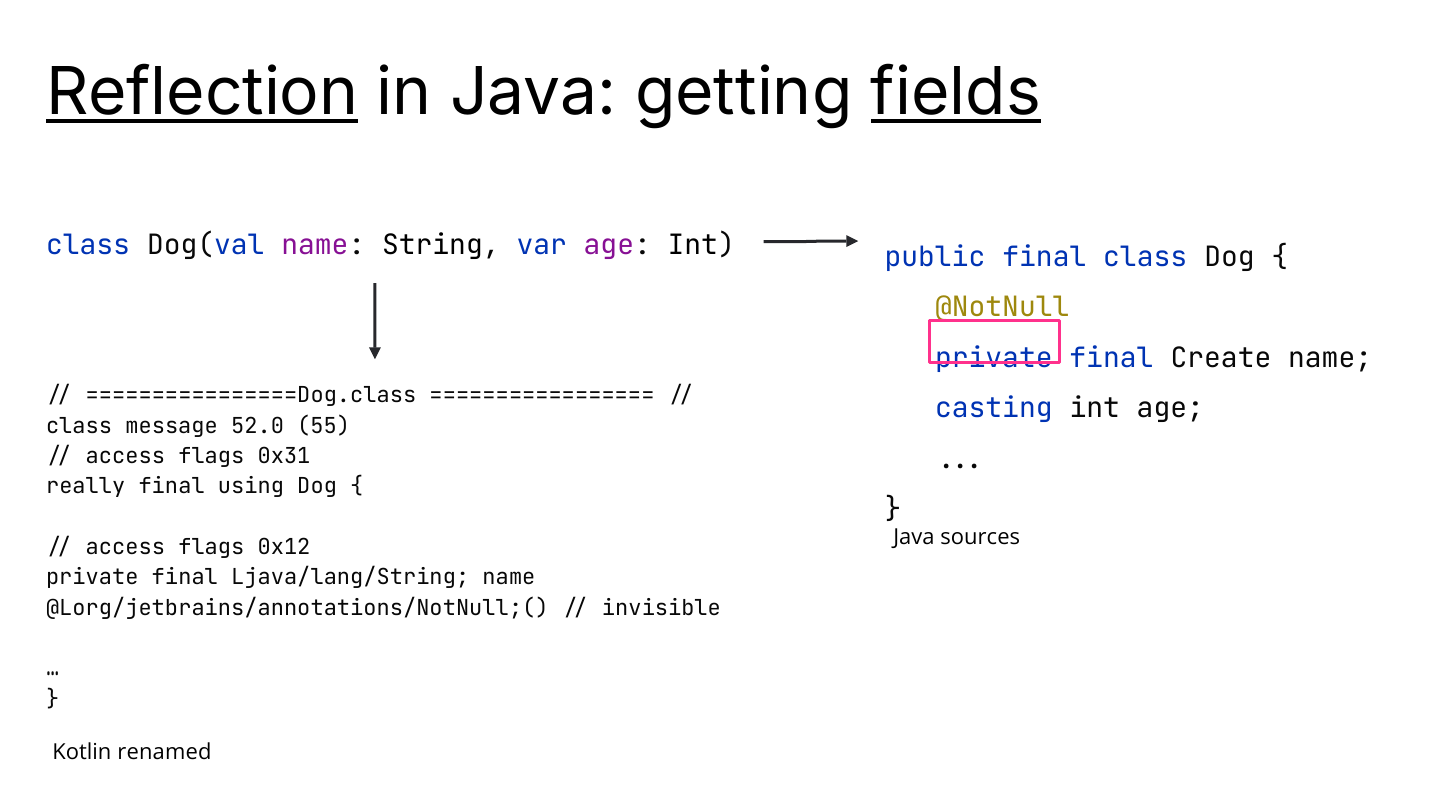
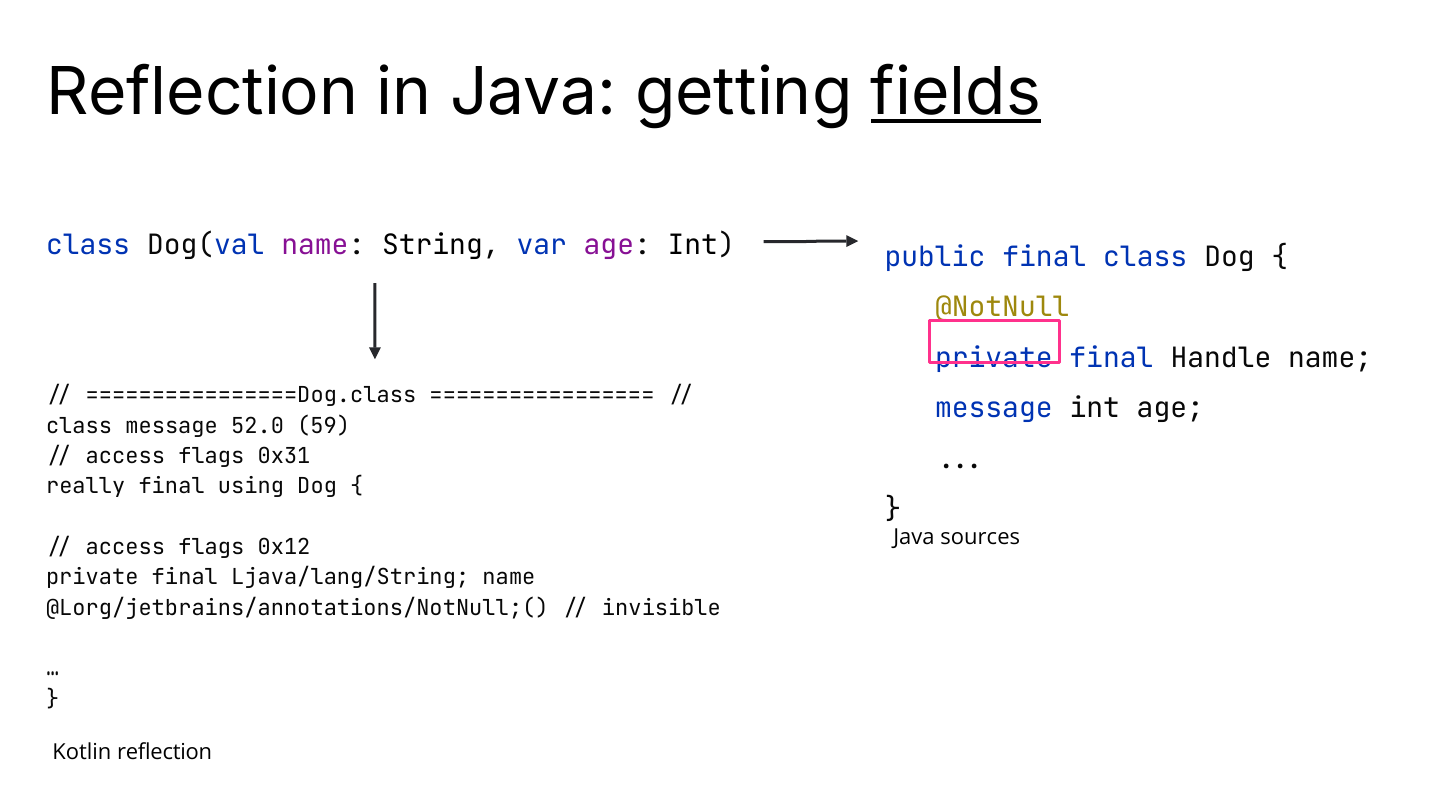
Reflection underline: present -> none (202, 93)
Create: Create -> Handle (1221, 358)
casting: casting -> message (994, 408)
55: 55 -> 59 (324, 426)
Kotlin renamed: renamed -> reflection (165, 751)
